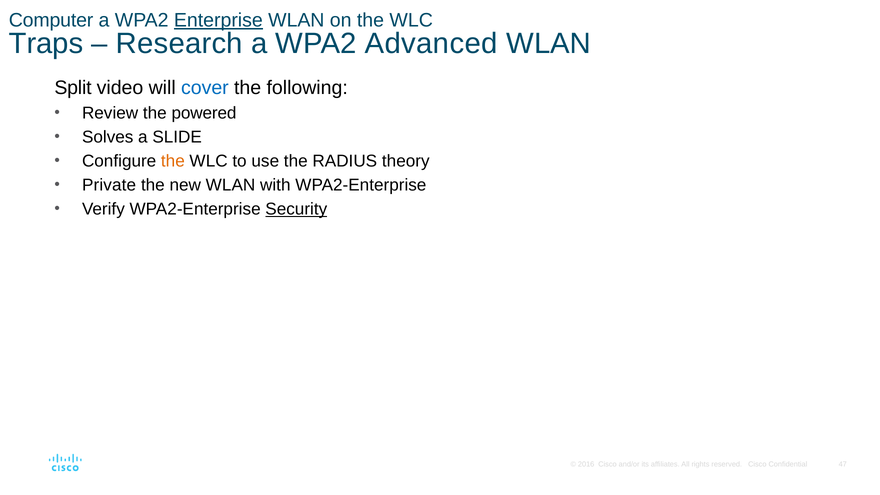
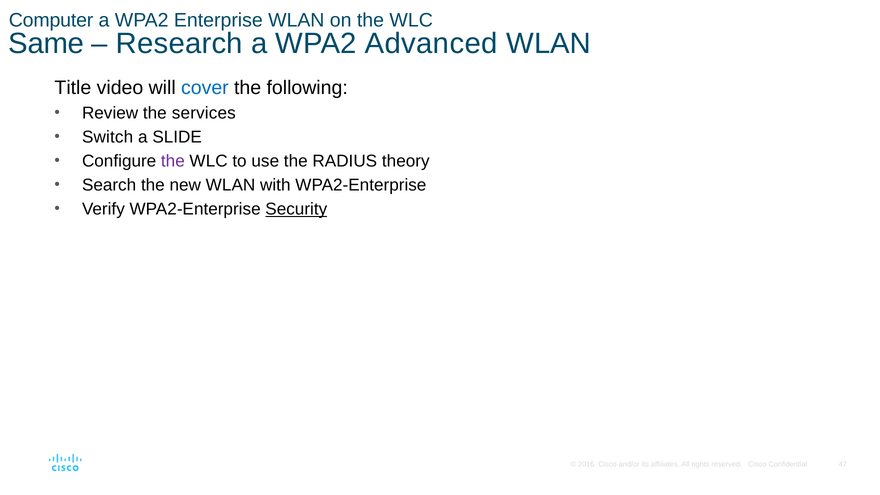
Enterprise underline: present -> none (218, 20)
Traps: Traps -> Same (46, 43)
Split: Split -> Title (73, 88)
powered: powered -> services (204, 113)
Solves: Solves -> Switch (108, 137)
the colour: orange -> purple (173, 161)
Private: Private -> Search (109, 185)
